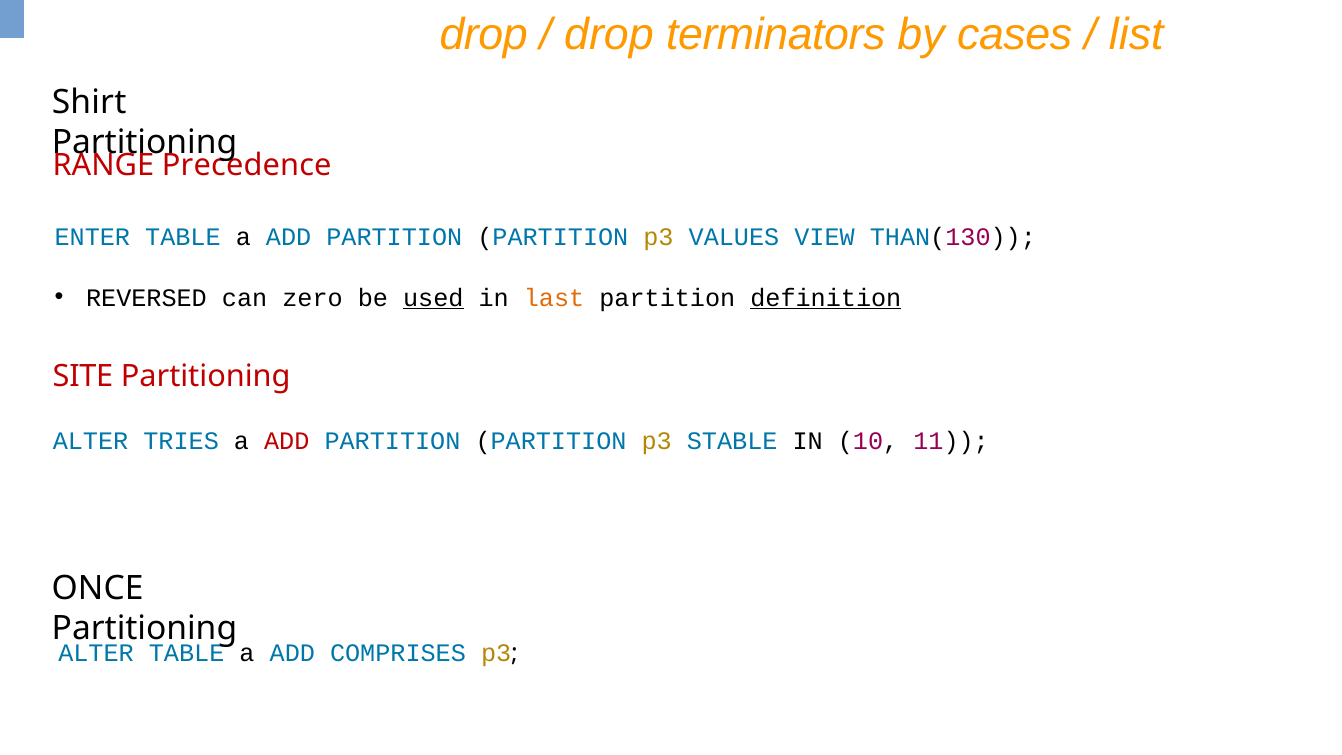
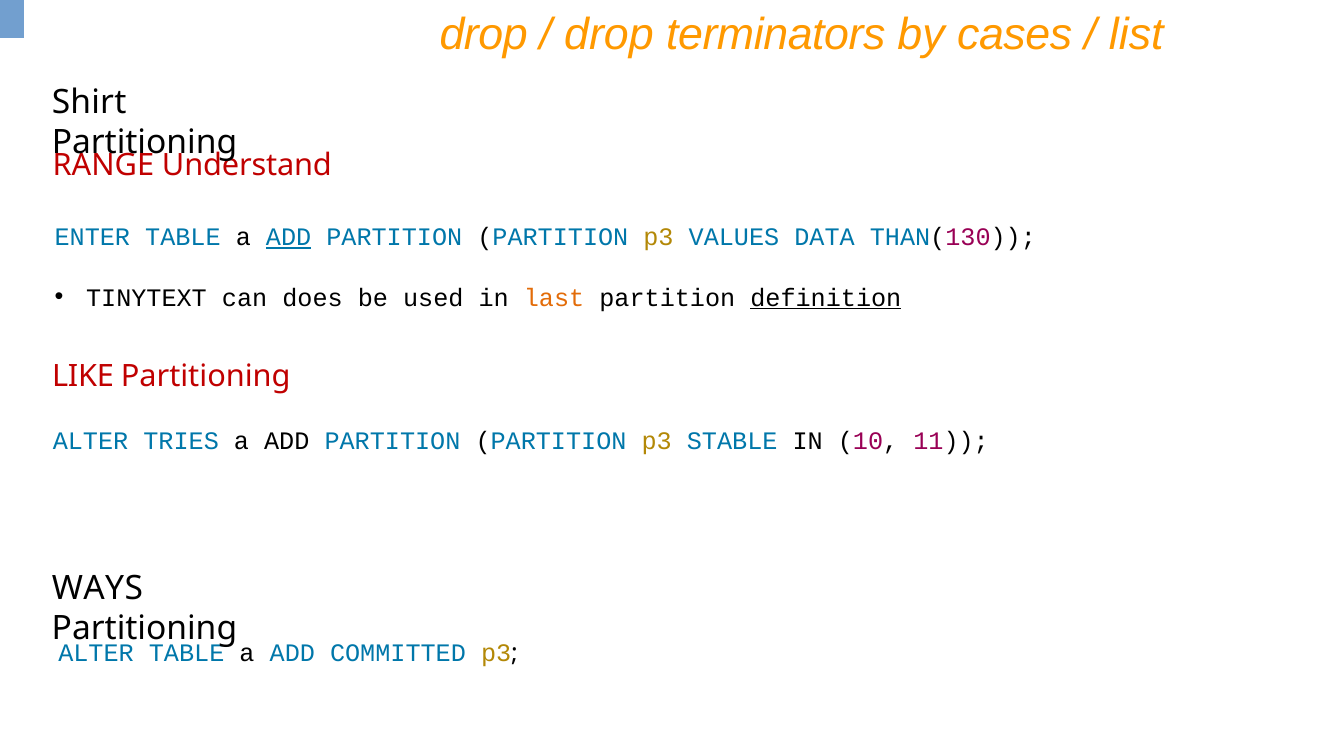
Precedence: Precedence -> Understand (247, 165)
ADD underline: none -> present (289, 237)
VIEW: VIEW -> DATA (825, 237)
REVERSED: REVERSED -> TINYTEXT (146, 298)
zero: zero -> does (313, 298)
used underline: present -> none (433, 298)
SITE: SITE -> LIKE (83, 376)
ADD colour: red -> black (287, 441)
ONCE: ONCE -> WAYS (97, 588)
COMPRISES: COMPRISES -> COMMITTED (398, 653)
